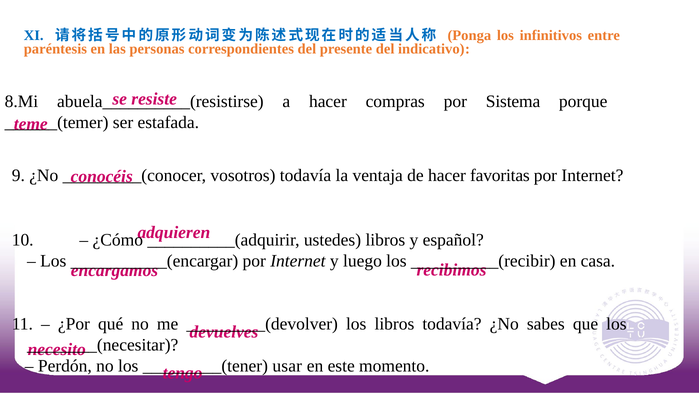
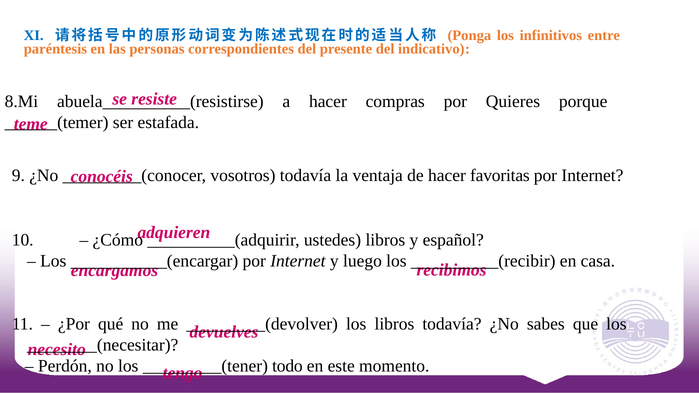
Sistema: Sistema -> Quieres (513, 101)
usar: usar -> todo (287, 366)
